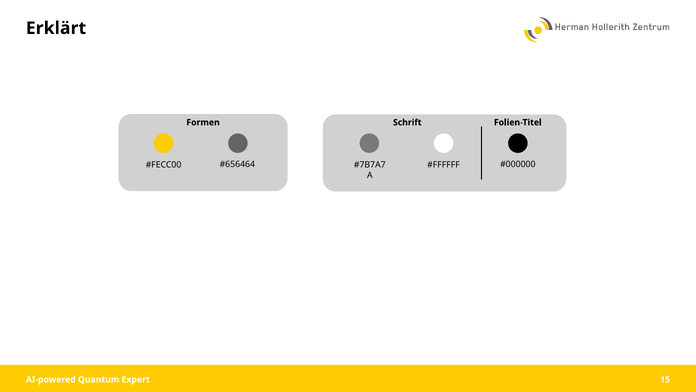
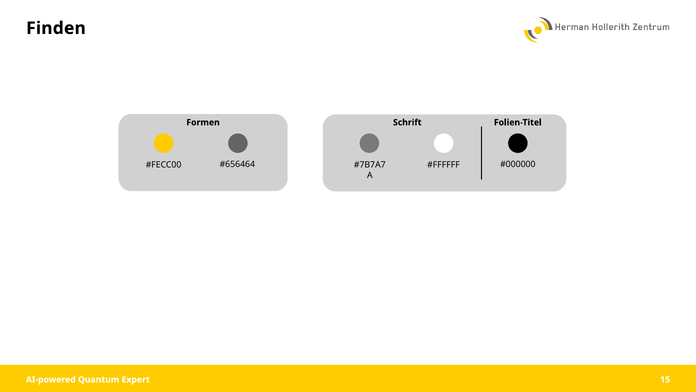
Erklärt: Erklärt -> Finden (56, 28)
